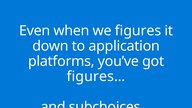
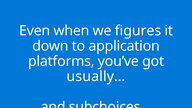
figures…: figures… -> usually… (96, 76)
